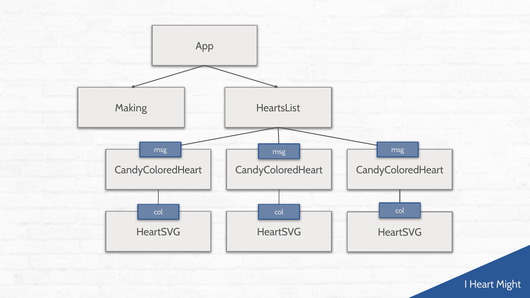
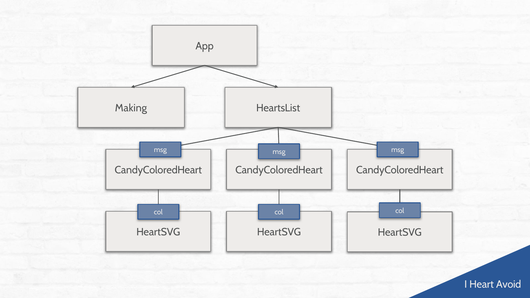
Might: Might -> Avoid (509, 284)
